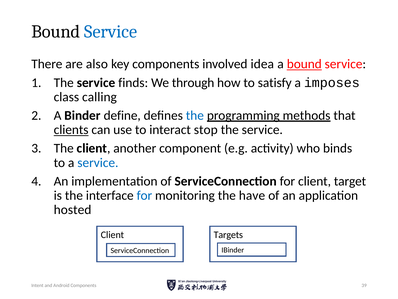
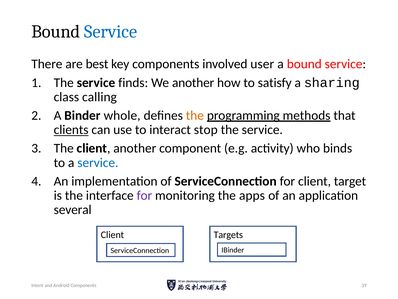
also: also -> best (97, 64)
idea: idea -> user (262, 64)
bound underline: present -> none (304, 64)
We through: through -> another (193, 82)
imposes: imposes -> sharing (332, 82)
define: define -> whole (122, 115)
the colour: blue -> orange (195, 115)
for colour: blue -> purple (144, 195)
have: have -> apps (252, 195)
hosted: hosted -> several (73, 210)
